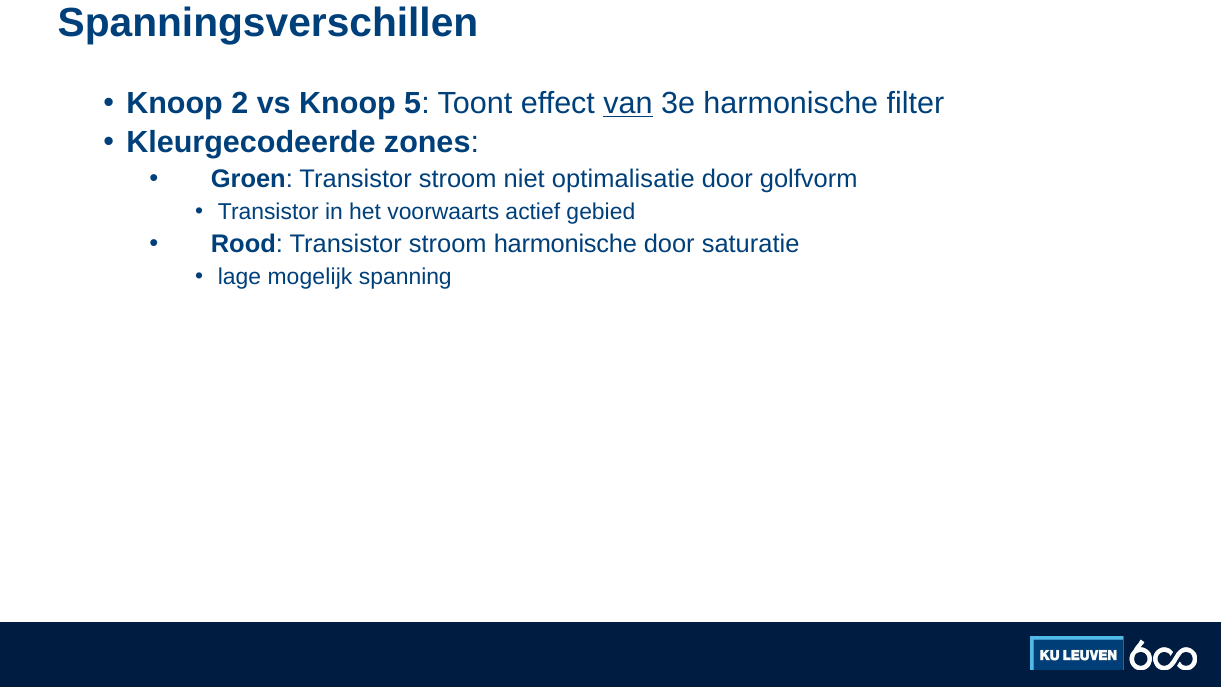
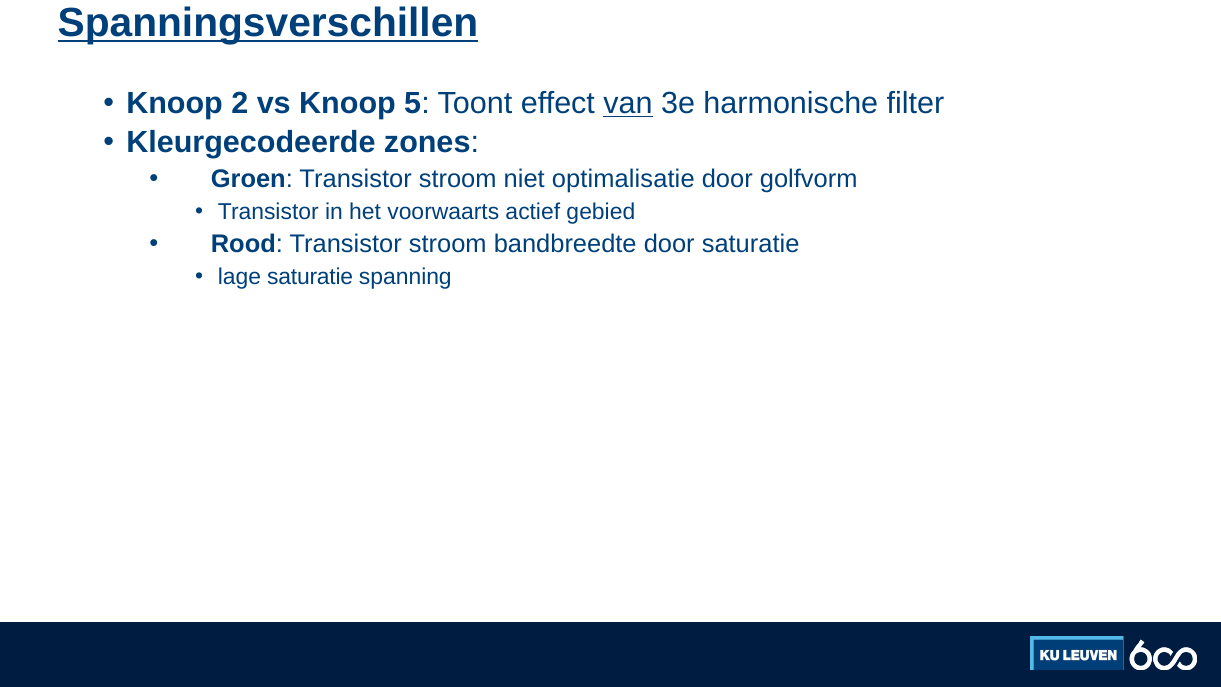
Spanningsverschillen underline: none -> present (268, 23)
stroom harmonische: harmonische -> bandbreedte (565, 244)
lage mogelijk: mogelijk -> saturatie (310, 277)
